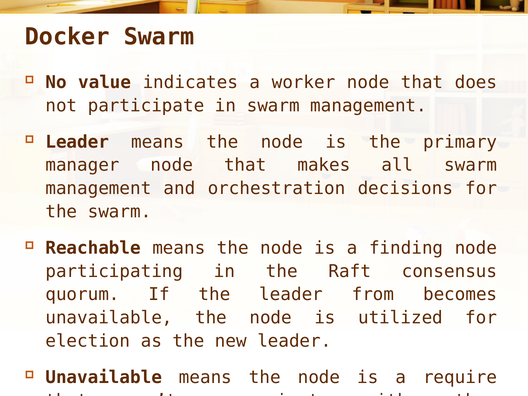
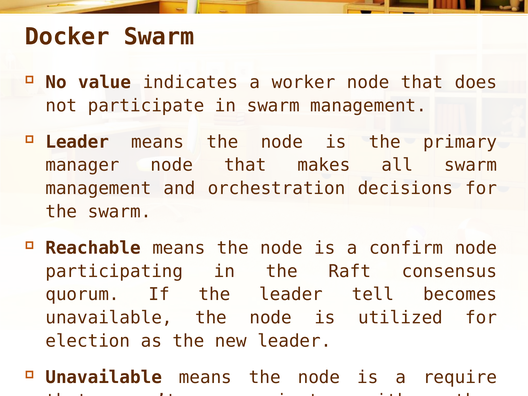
finding: finding -> confirm (406, 248)
from: from -> tell (373, 294)
